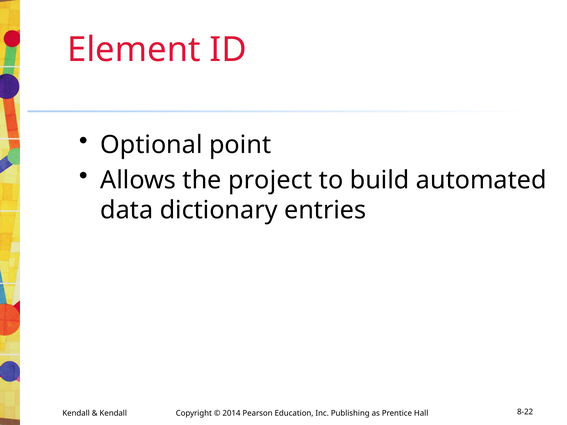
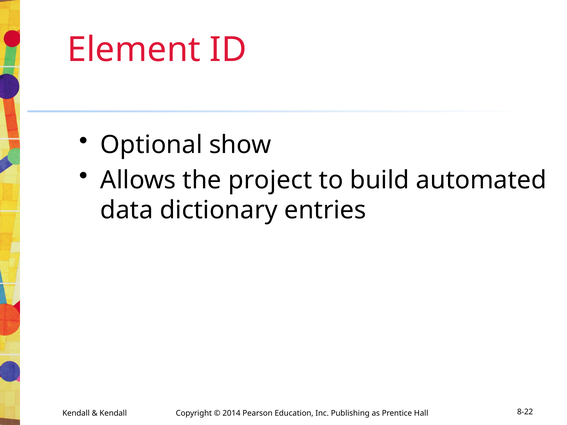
point: point -> show (240, 145)
